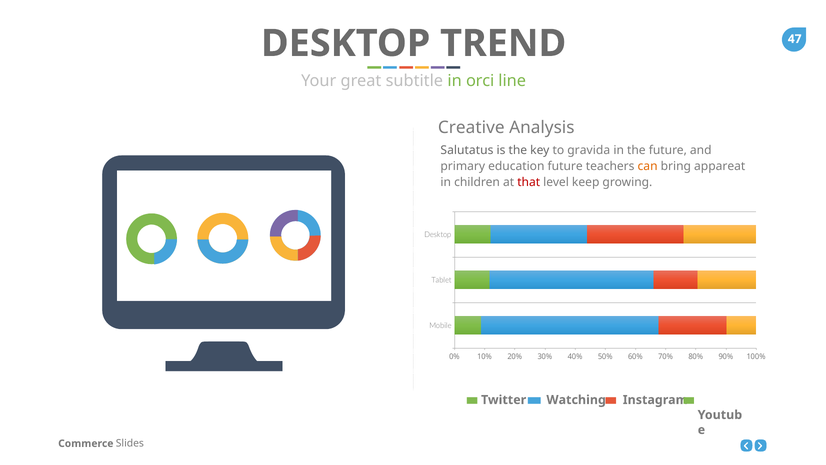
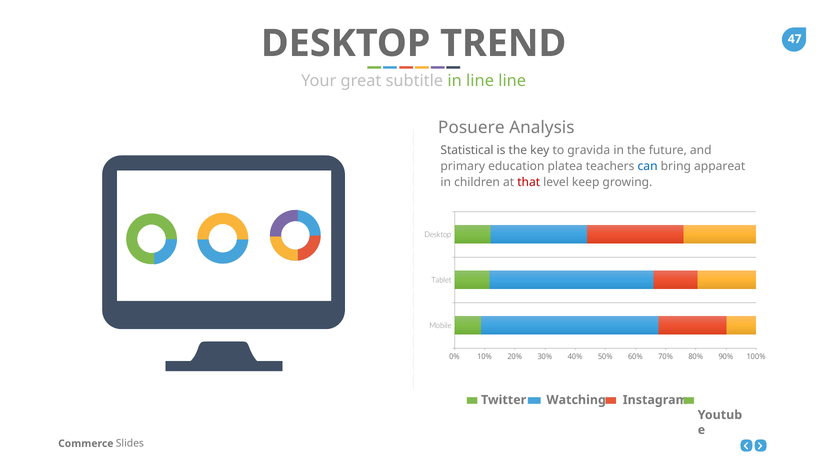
in orci: orci -> line (480, 81)
Creative: Creative -> Posuere (471, 127)
Salutatus: Salutatus -> Statistical (467, 150)
education future: future -> platea (565, 166)
can colour: orange -> blue (648, 166)
